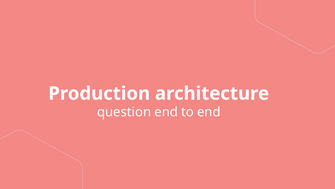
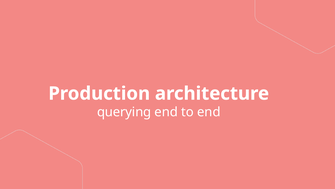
question: question -> querying (124, 112)
